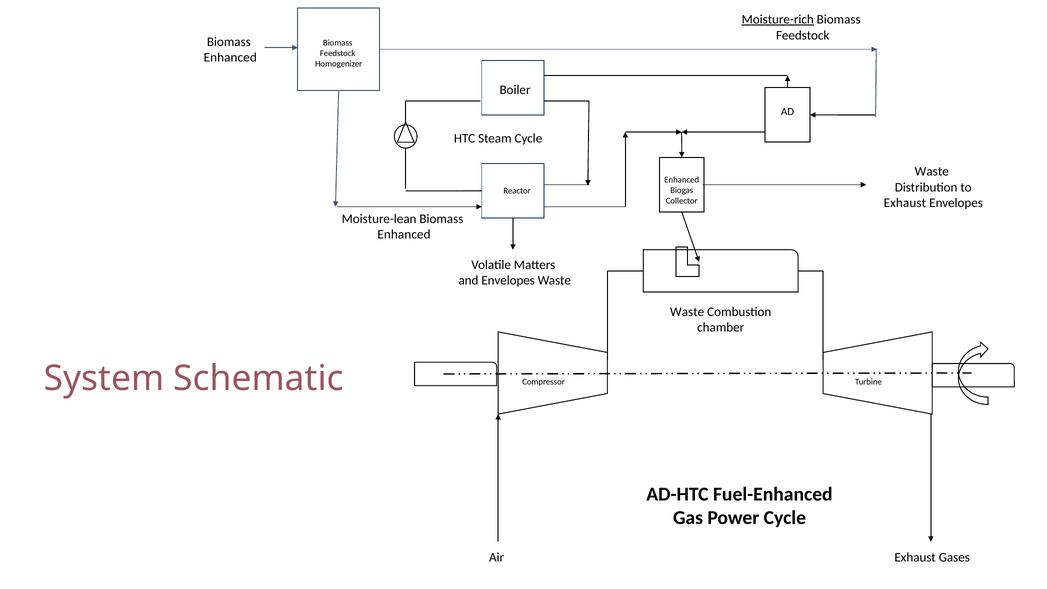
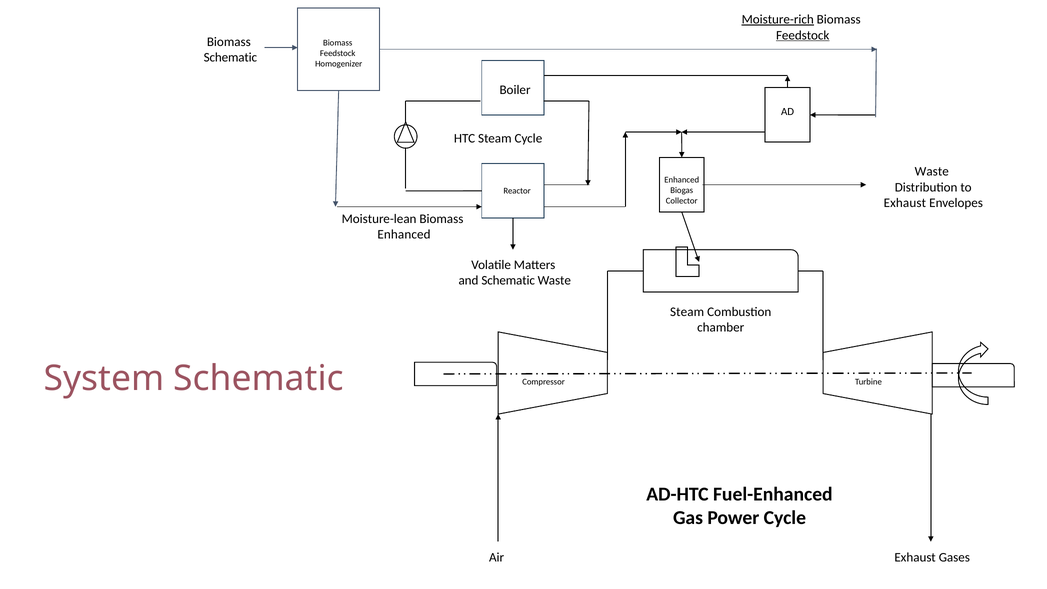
Feedstock underline: none -> present (803, 35)
Enhanced: Enhanced -> Schematic (230, 57)
and Envelopes: Envelopes -> Schematic (508, 281)
Waste: Waste -> Steam (687, 312)
